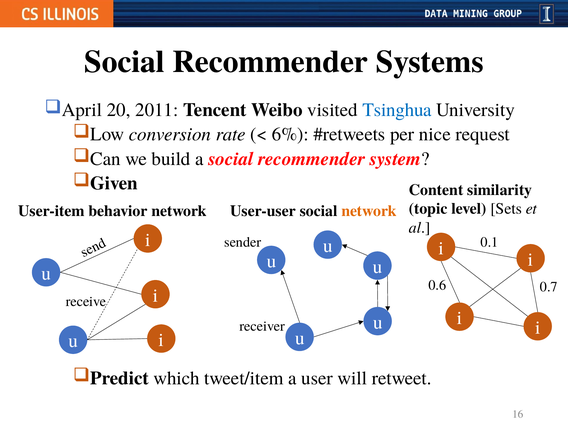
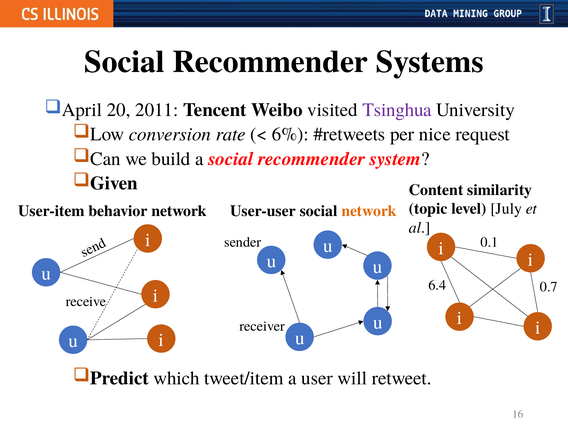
Tsinghua colour: blue -> purple (397, 110)
Sets: Sets -> July (506, 209)
0.6: 0.6 -> 6.4 (437, 285)
